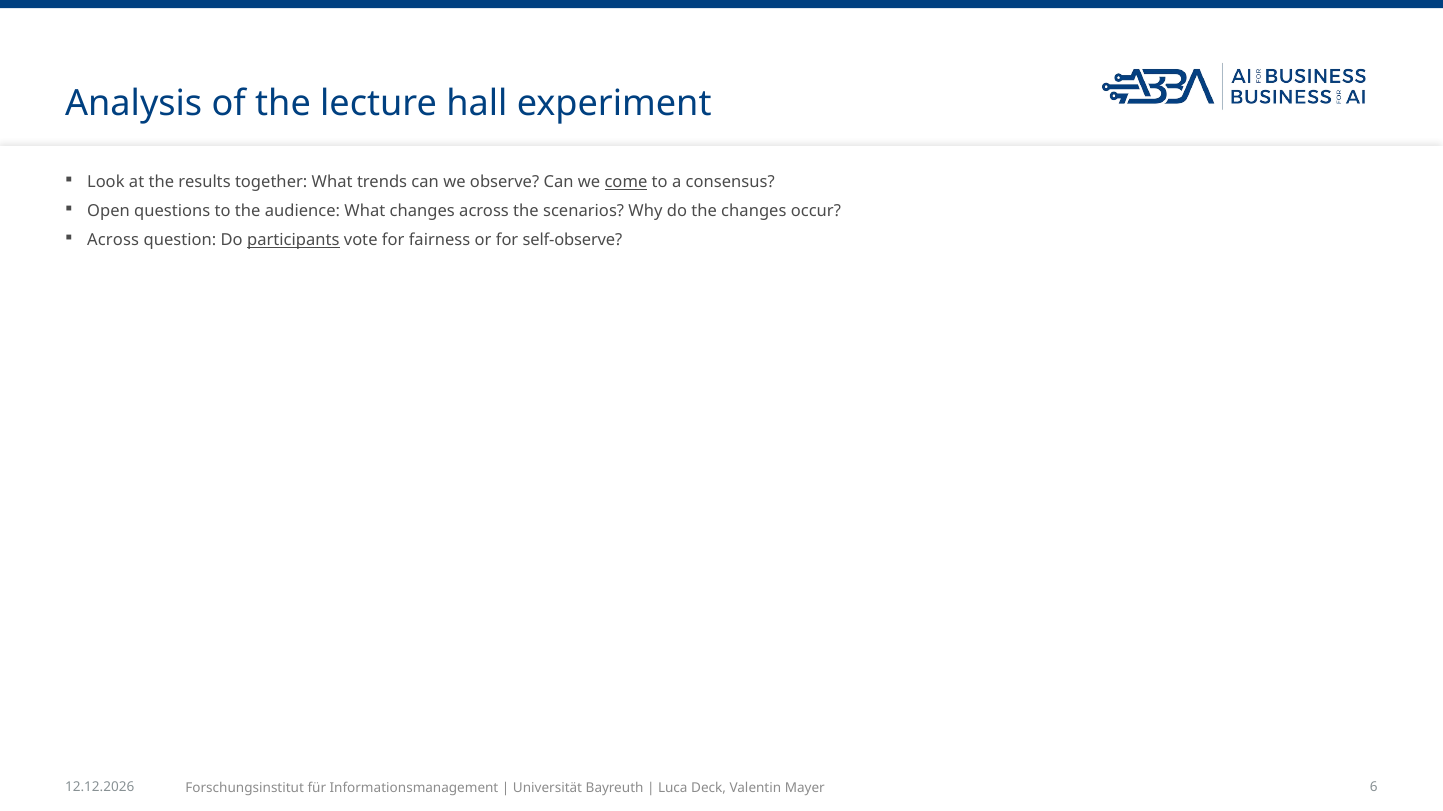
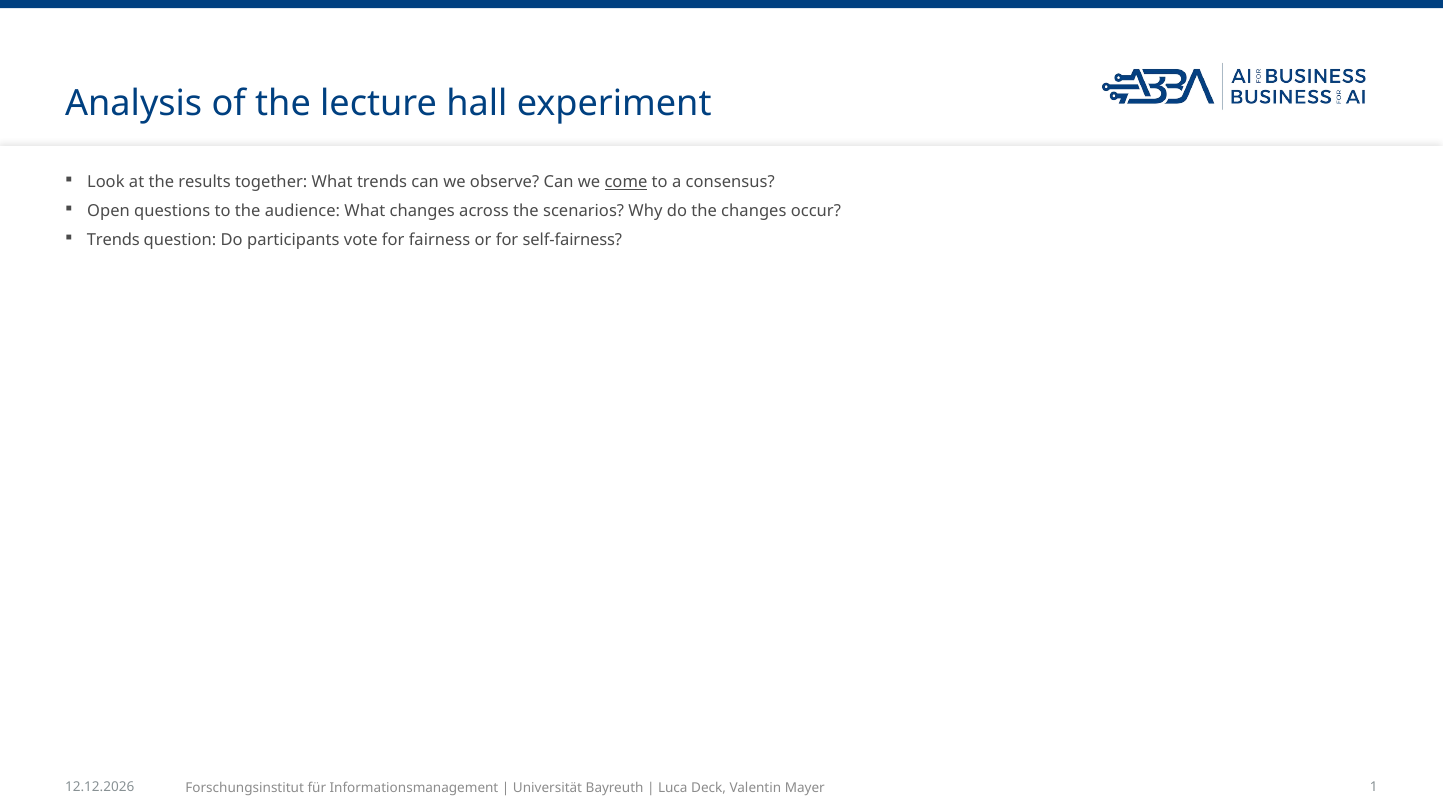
Across: Across -> Trends (113, 240)
participants underline: present -> none (293, 240)
self-observe: self-observe -> self-fairness (572, 240)
6: 6 -> 1 (1374, 787)
